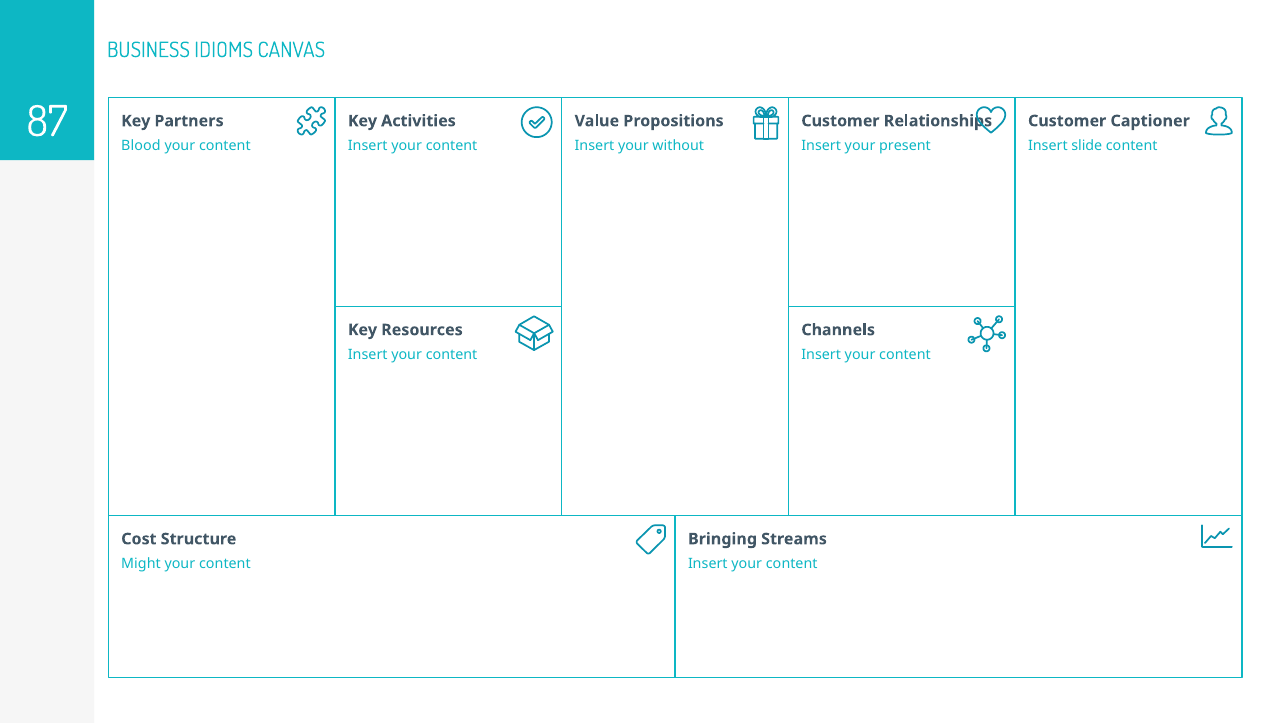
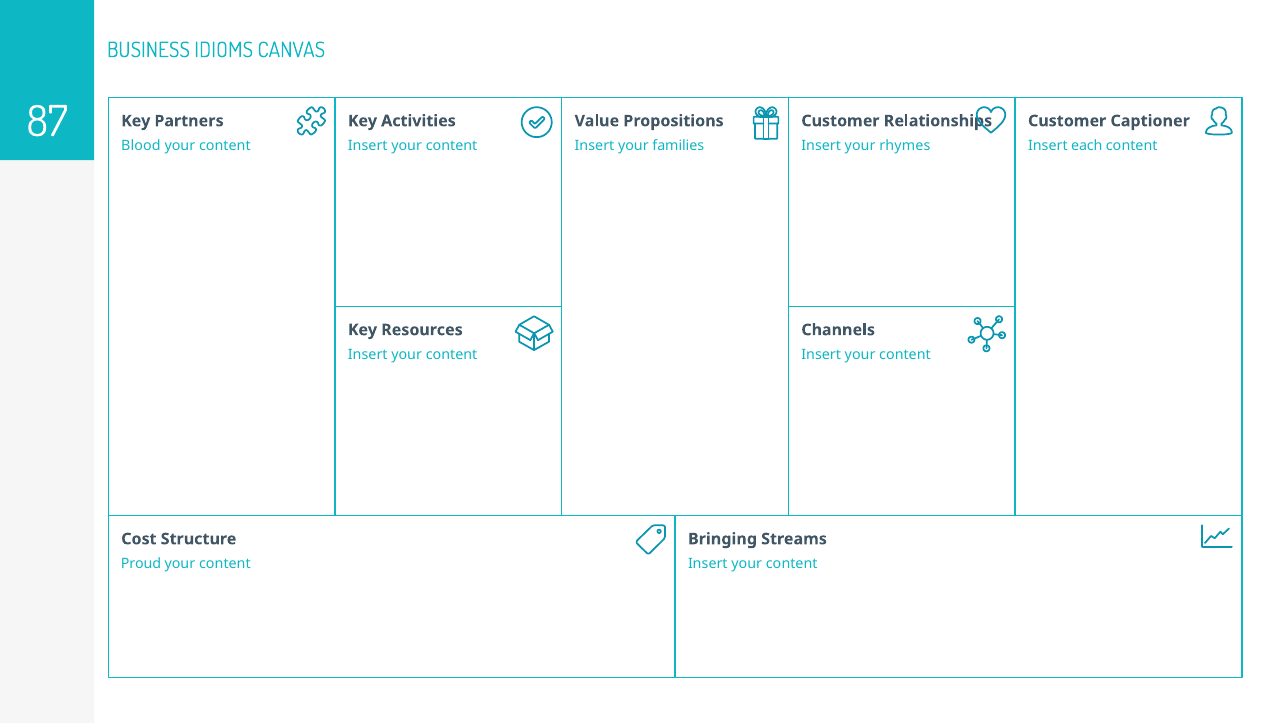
without: without -> families (678, 146)
present: present -> rhymes (905, 146)
slide: slide -> each (1087, 146)
Might: Might -> Proud (141, 565)
